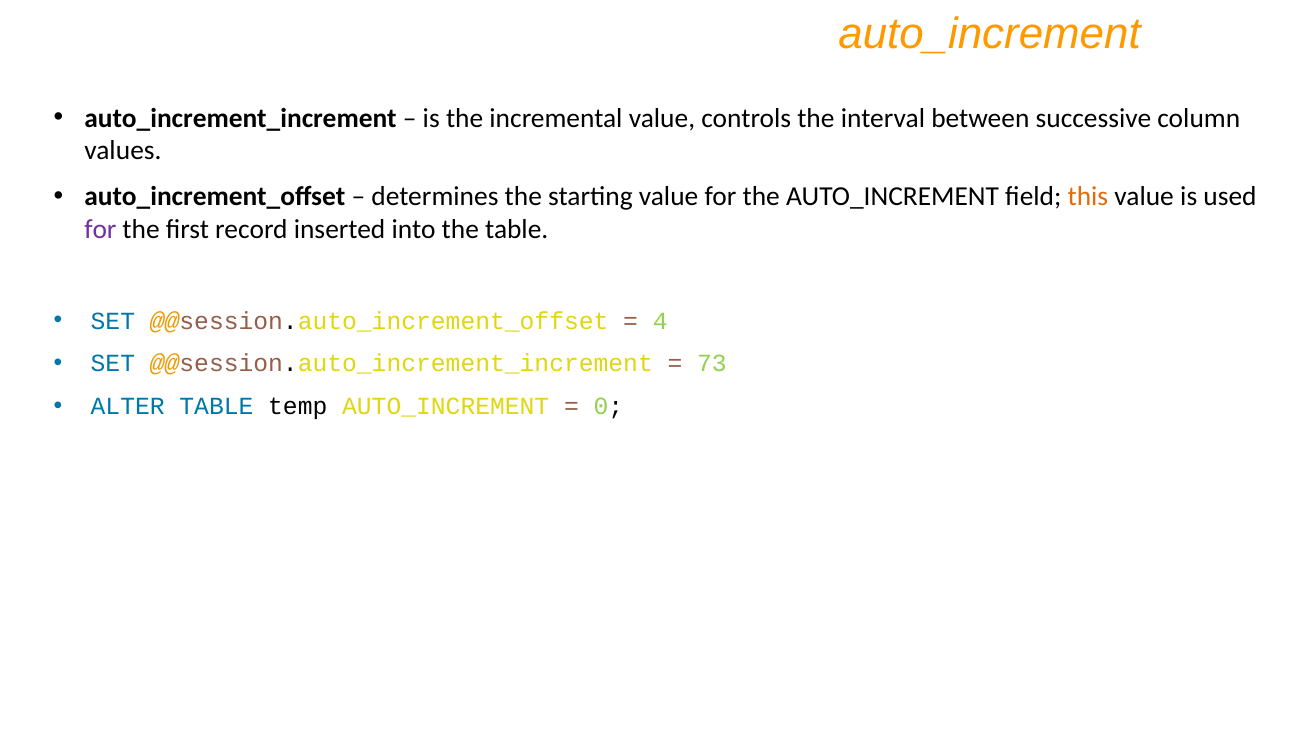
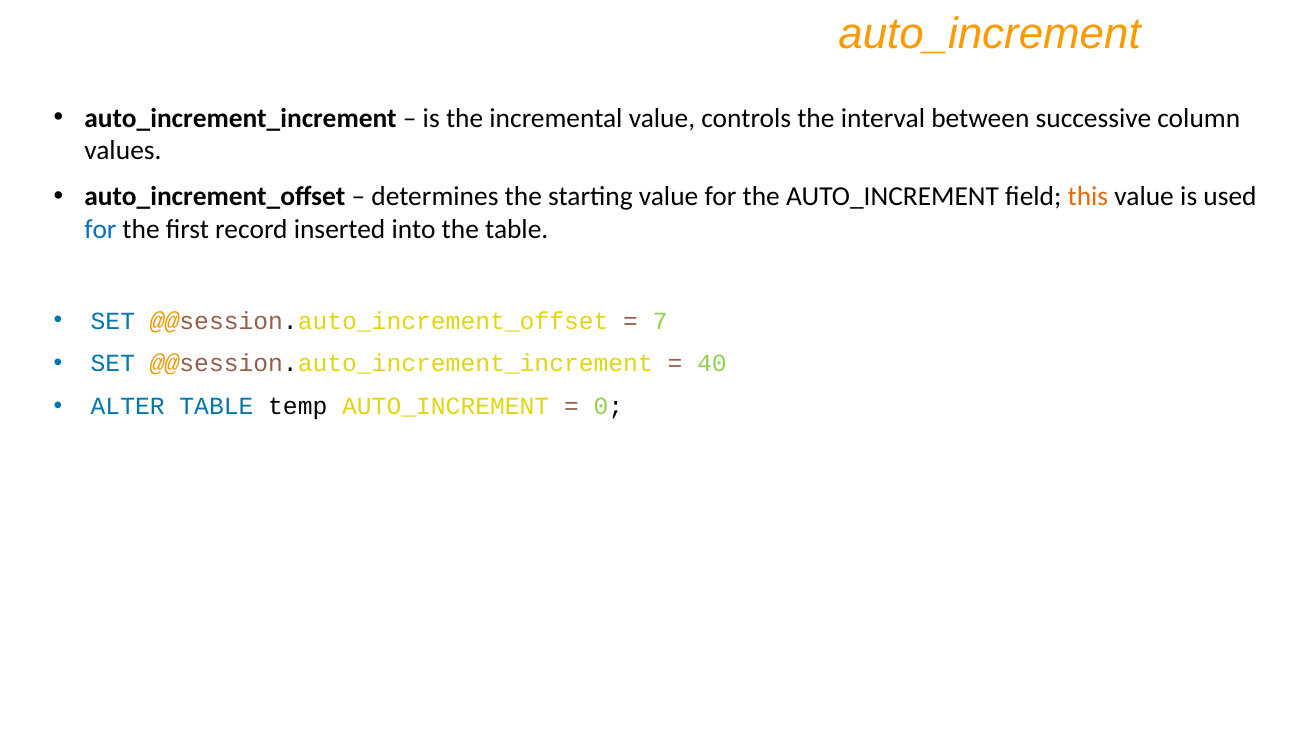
for colour: purple -> blue (100, 230)
4: 4 -> 7 (660, 321)
73: 73 -> 40 (712, 364)
